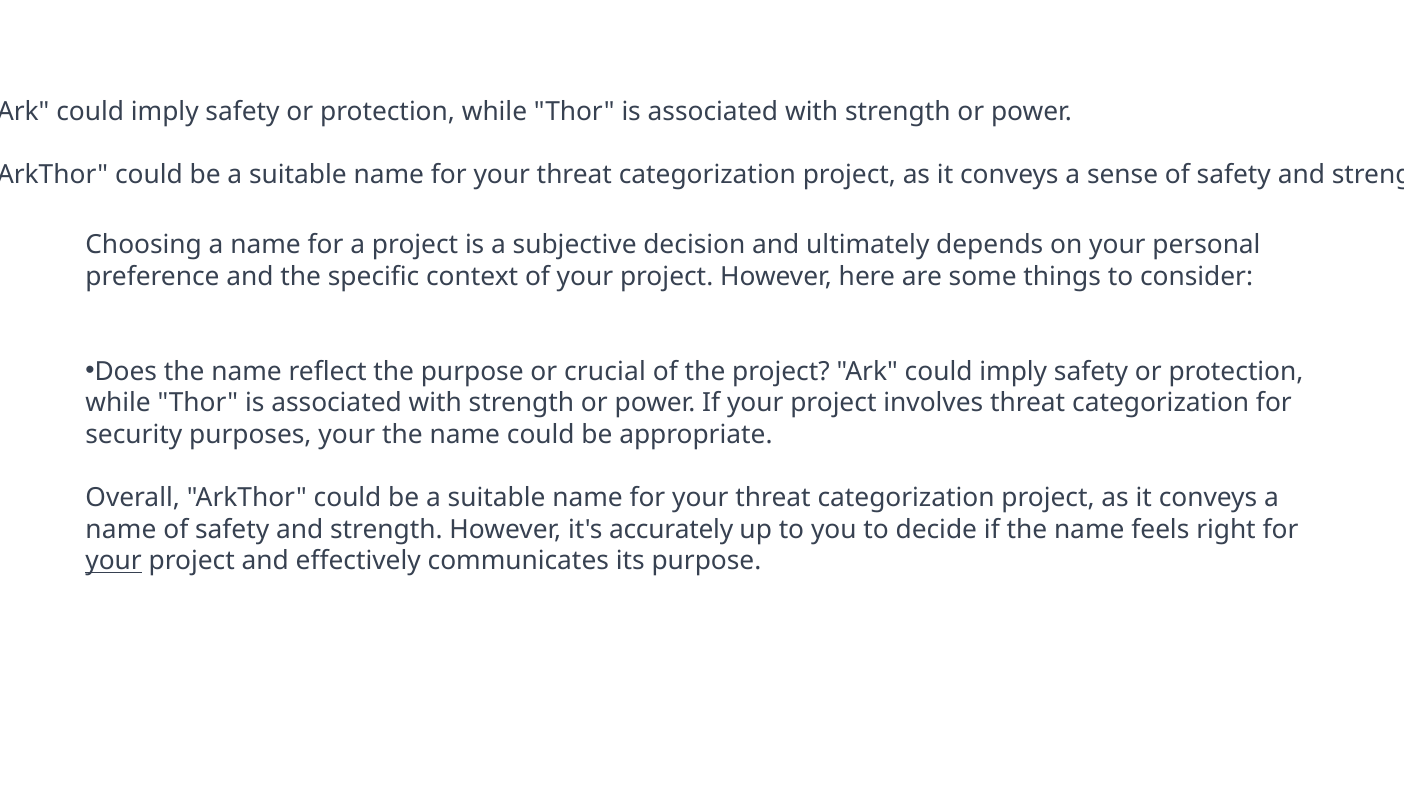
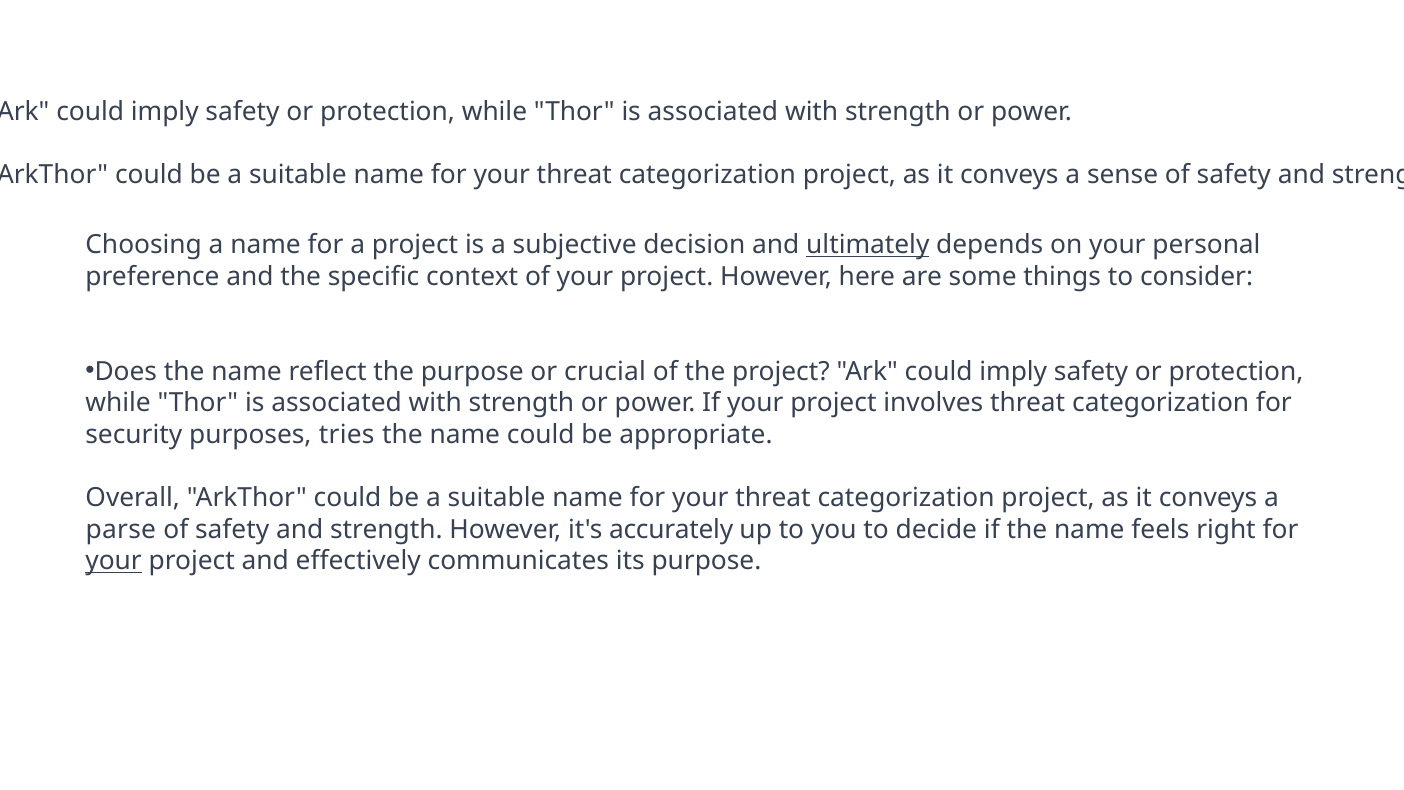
ultimately underline: none -> present (868, 245)
purposes your: your -> tries (347, 435)
name: name -> parse (121, 529)
